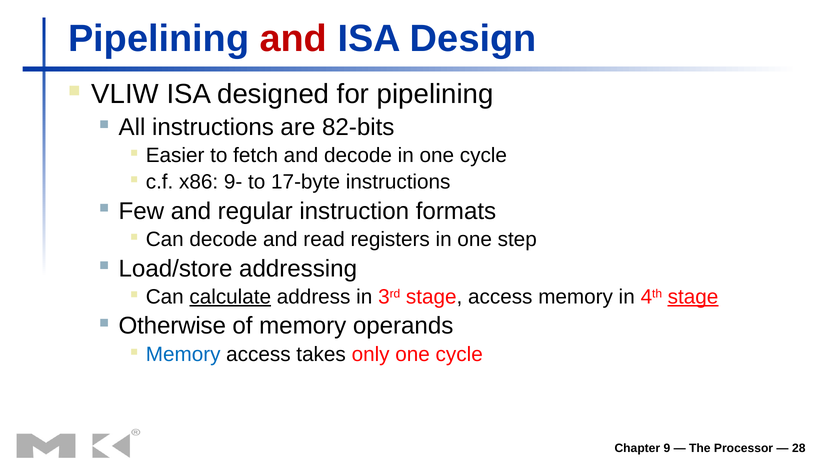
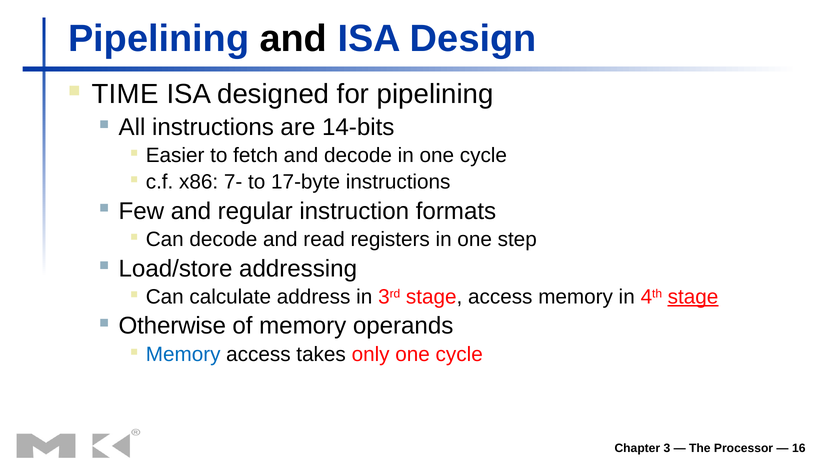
and colour: red -> black (293, 38)
VLIW: VLIW -> TIME (125, 94)
82-bits: 82-bits -> 14-bits (358, 127)
9-: 9- -> 7- (233, 182)
calculate underline: present -> none (230, 297)
9: 9 -> 3 (667, 448)
28: 28 -> 16 (799, 448)
